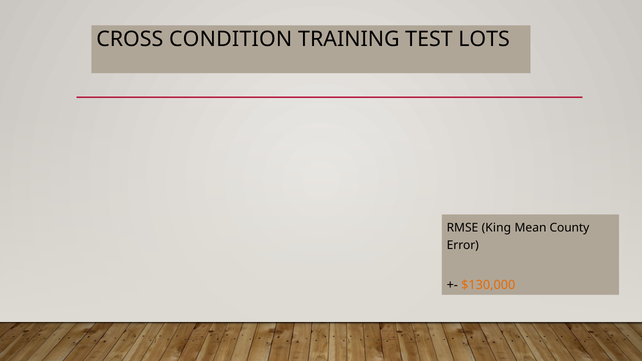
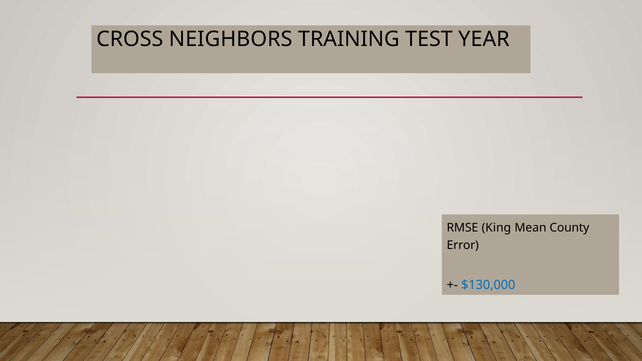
CONDITION: CONDITION -> NEIGHBORS (231, 39)
LOTS: LOTS -> YEAR (484, 39)
$130,000 colour: orange -> blue (488, 285)
